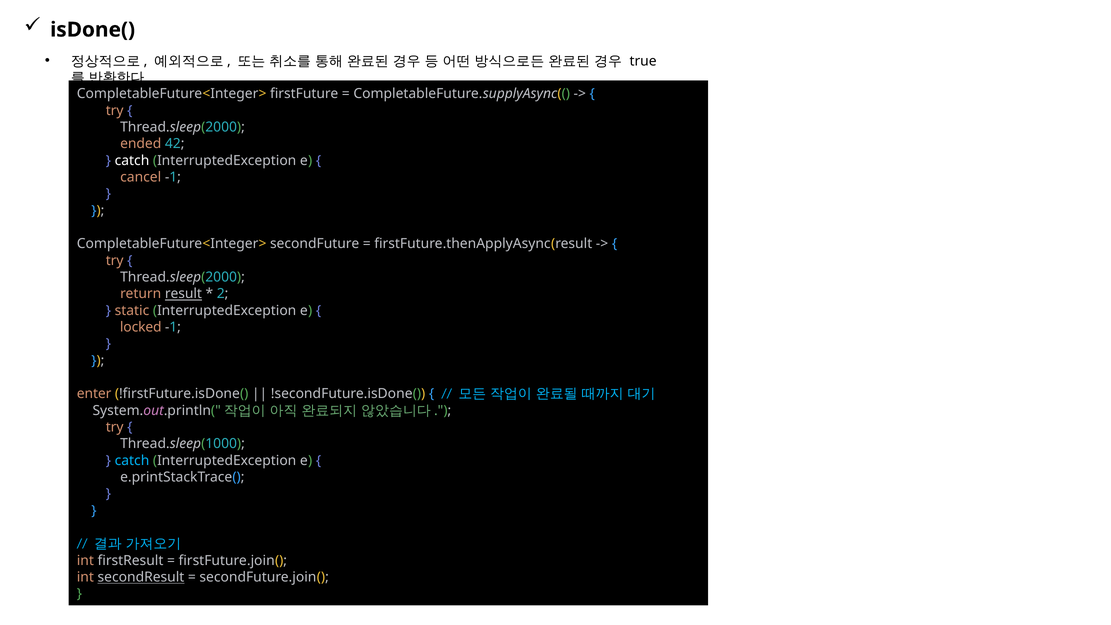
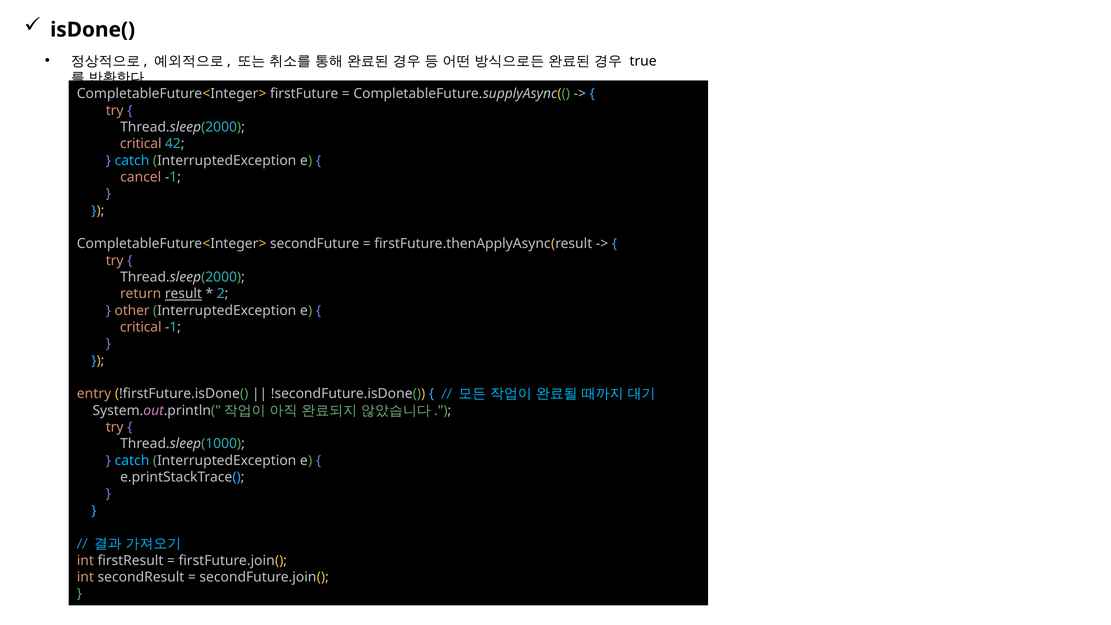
ended: ended -> critical (141, 144)
catch colour: white -> light blue (132, 161)
static: static -> other (132, 311)
locked: locked -> critical (141, 327)
enter: enter -> entry (94, 394)
secondResult underline: present -> none (141, 577)
